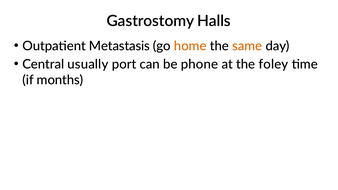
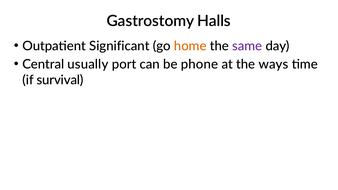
Metastasis: Metastasis -> Significant (119, 46)
same colour: orange -> purple (247, 46)
foley: foley -> ways (273, 64)
months: months -> survival (60, 80)
